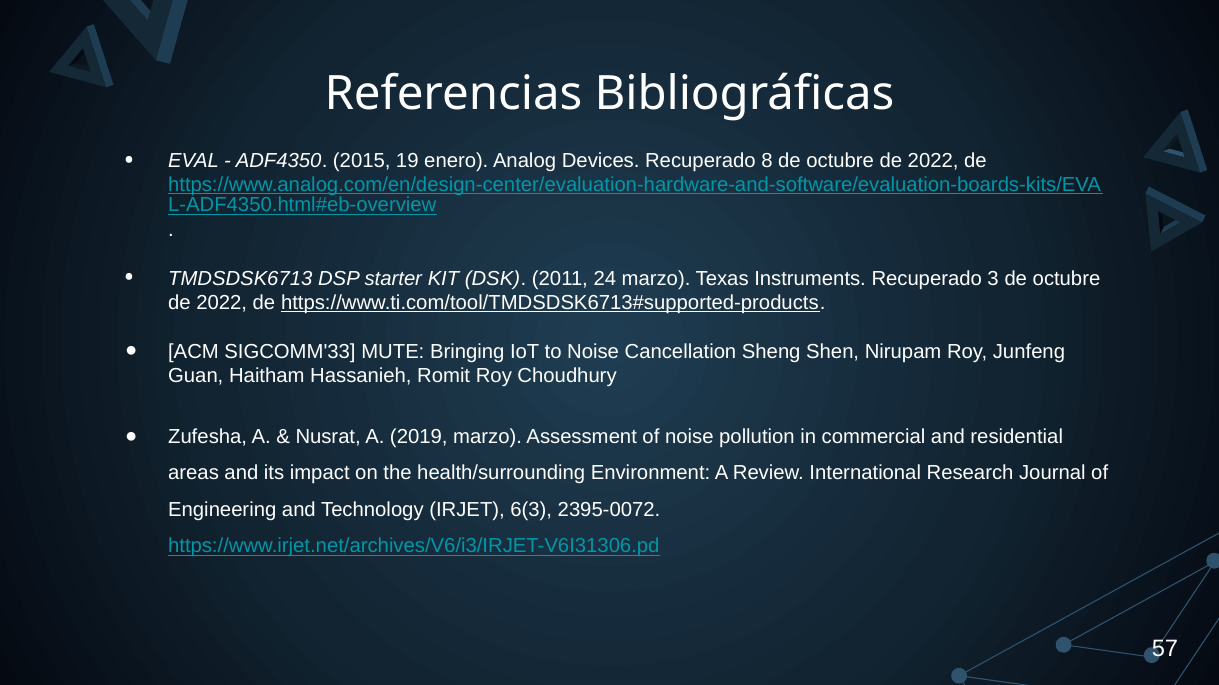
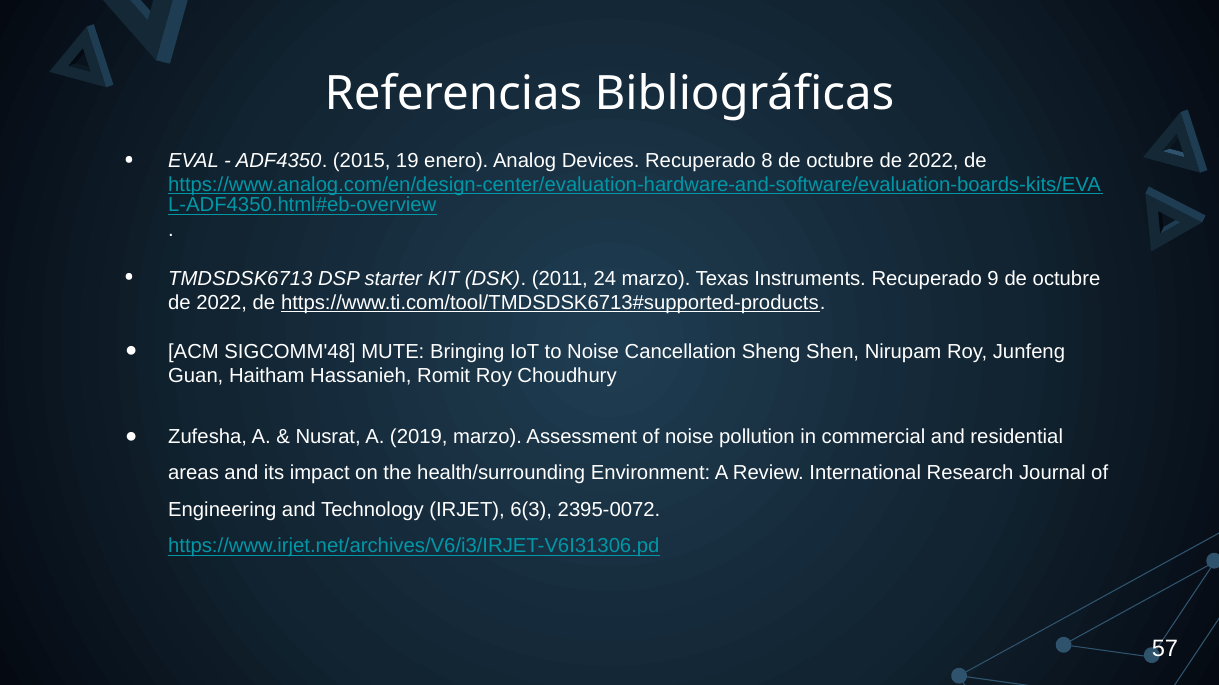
3: 3 -> 9 (993, 279)
SIGCOMM'33: SIGCOMM'33 -> SIGCOMM'48 (290, 352)
